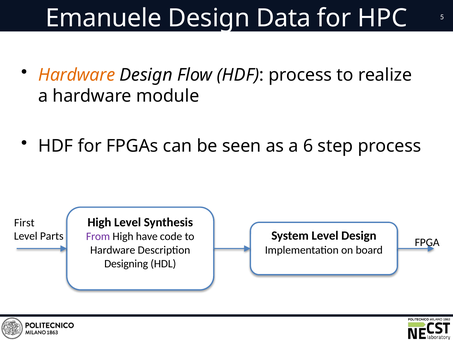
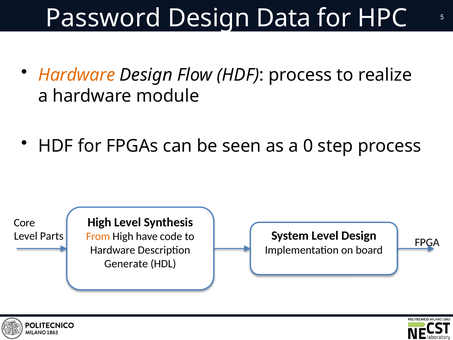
Emanuele: Emanuele -> Password (103, 18)
6: 6 -> 0 (308, 146)
First: First -> Core (24, 222)
From colour: purple -> orange (98, 236)
Designing: Designing -> Generate (126, 263)
